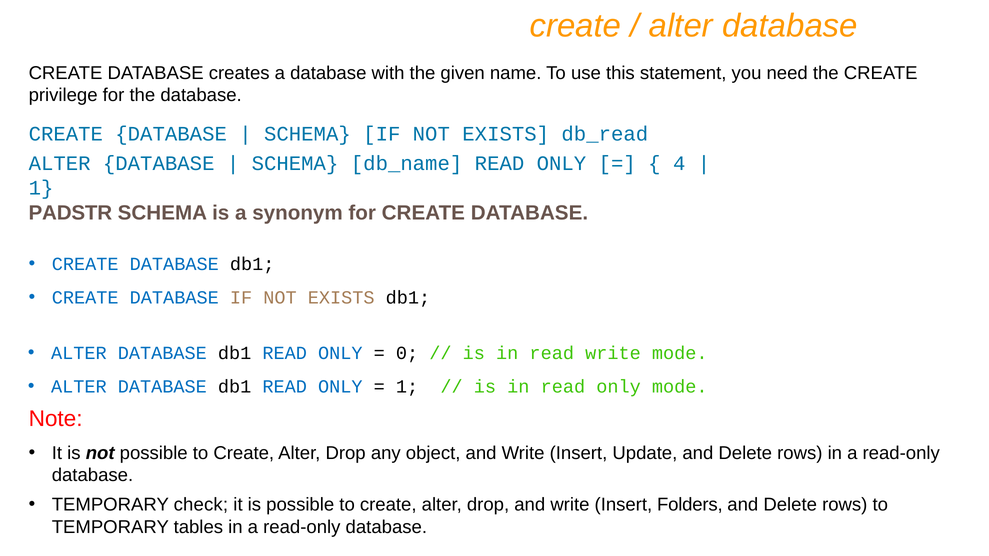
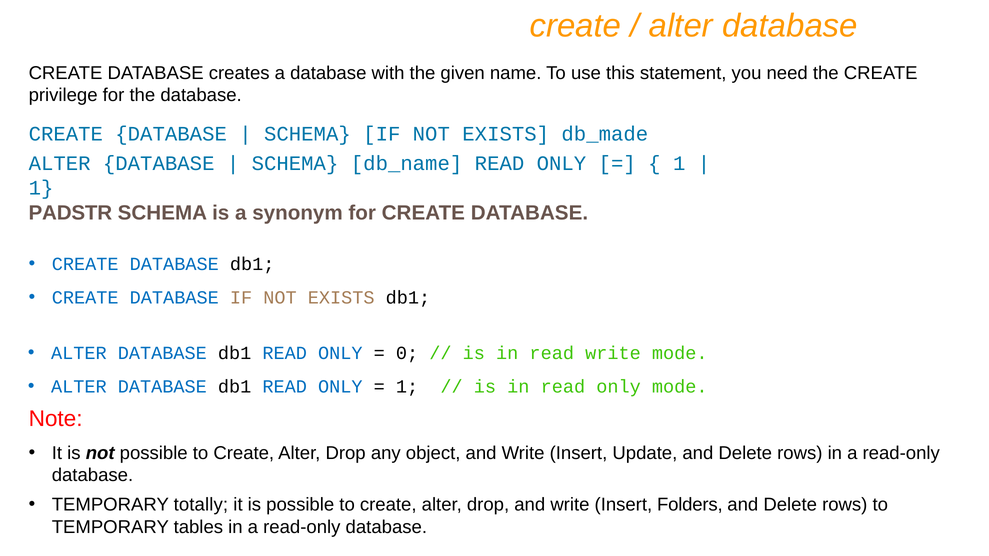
db_read: db_read -> db_made (605, 134)
4: 4 -> 1 (679, 164)
check: check -> totally (201, 505)
